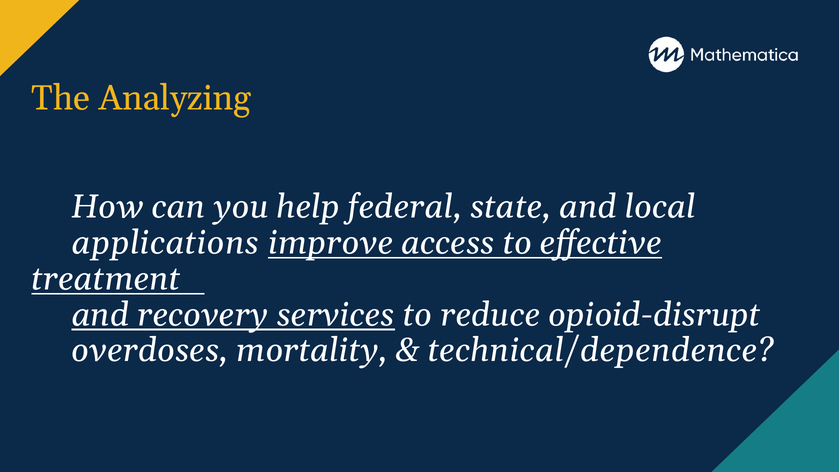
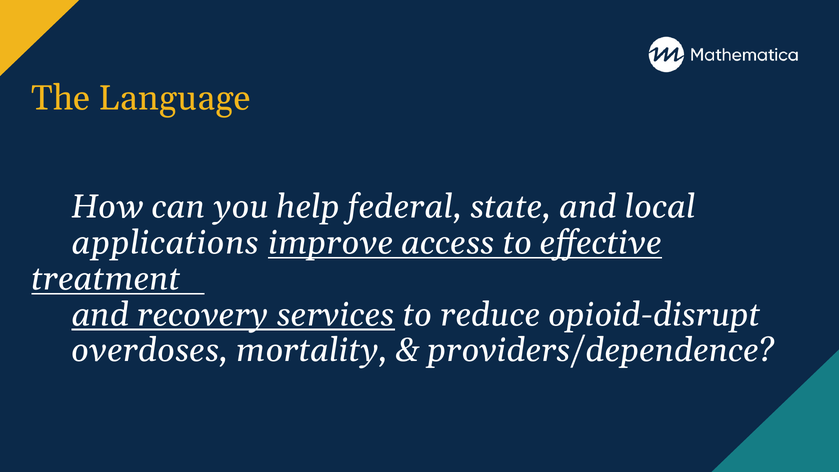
Analyzing: Analyzing -> Language (175, 98)
technical/dependence: technical/dependence -> providers/dependence (601, 350)
